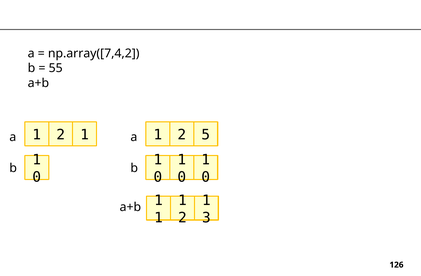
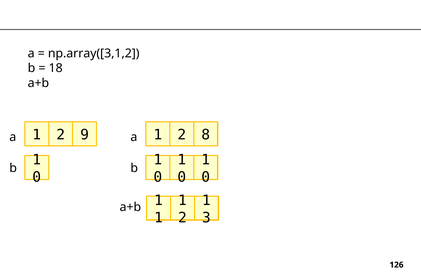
np.array([7,4,2: np.array([7,4,2 -> np.array([3,1,2 (94, 54)
55: 55 -> 18 (56, 68)
1: 1 -> 9 (85, 135)
5: 5 -> 8 (206, 135)
